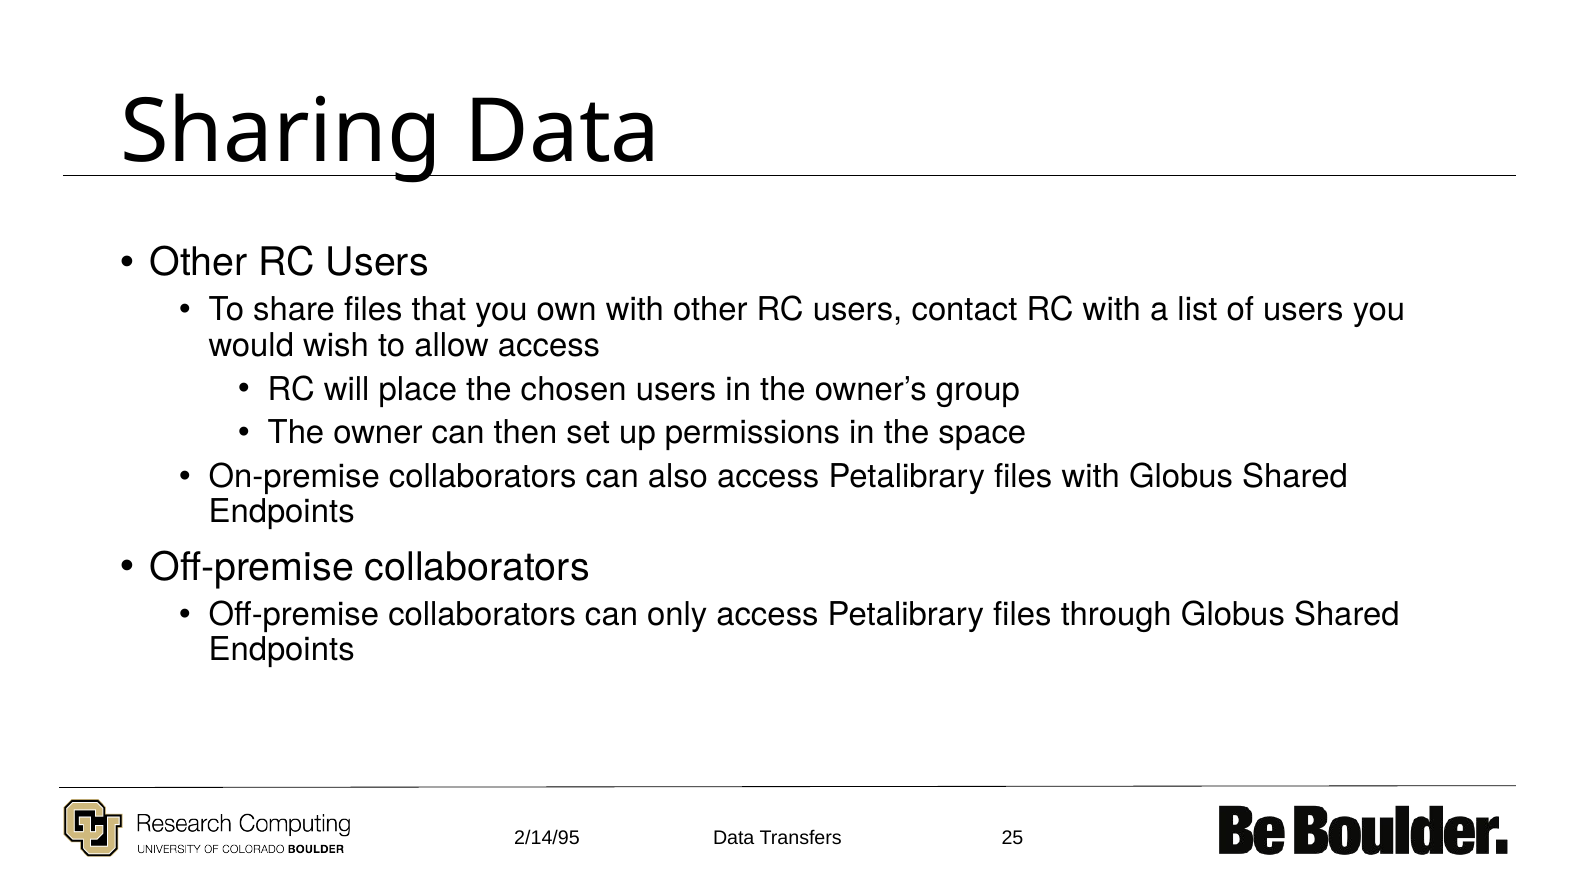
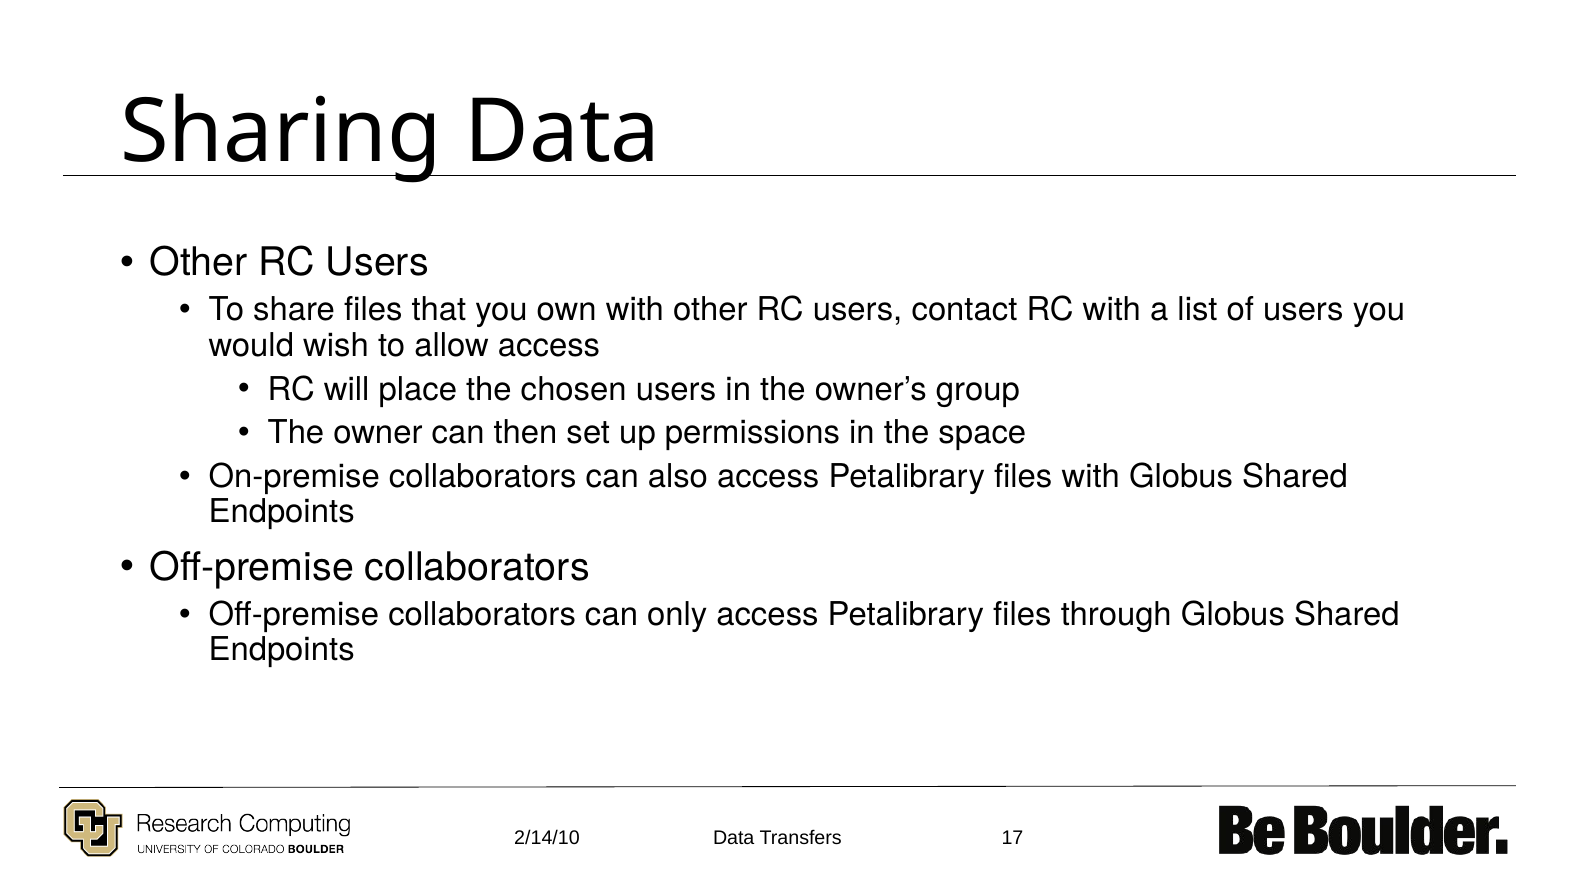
2/14/95: 2/14/95 -> 2/14/10 (547, 838)
25: 25 -> 17 (1012, 838)
